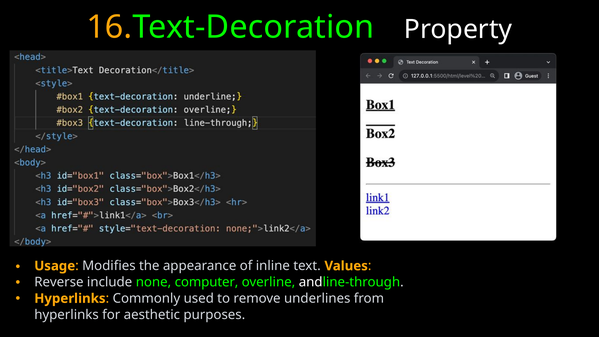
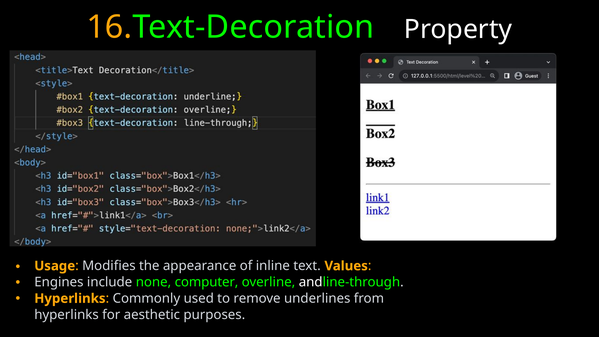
Reverse: Reverse -> Engines (59, 282)
